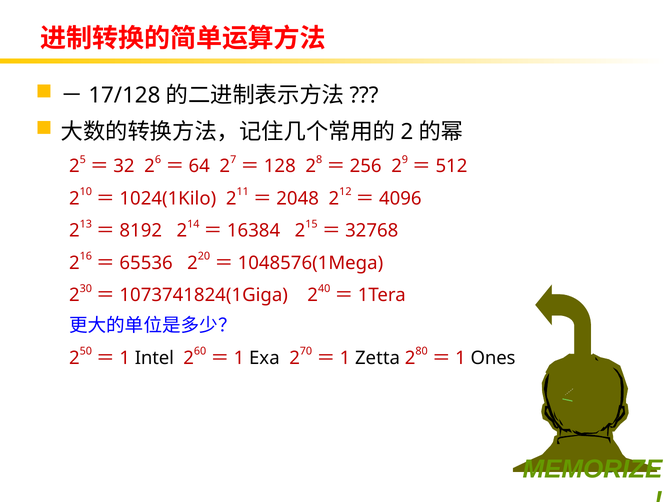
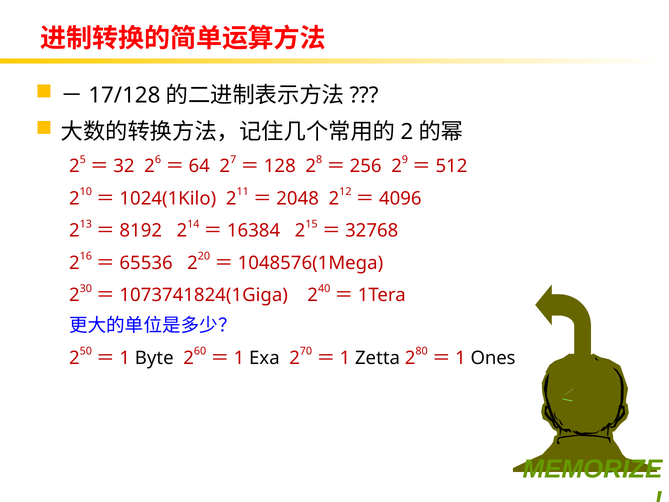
Intel: Intel -> Byte (154, 358)
